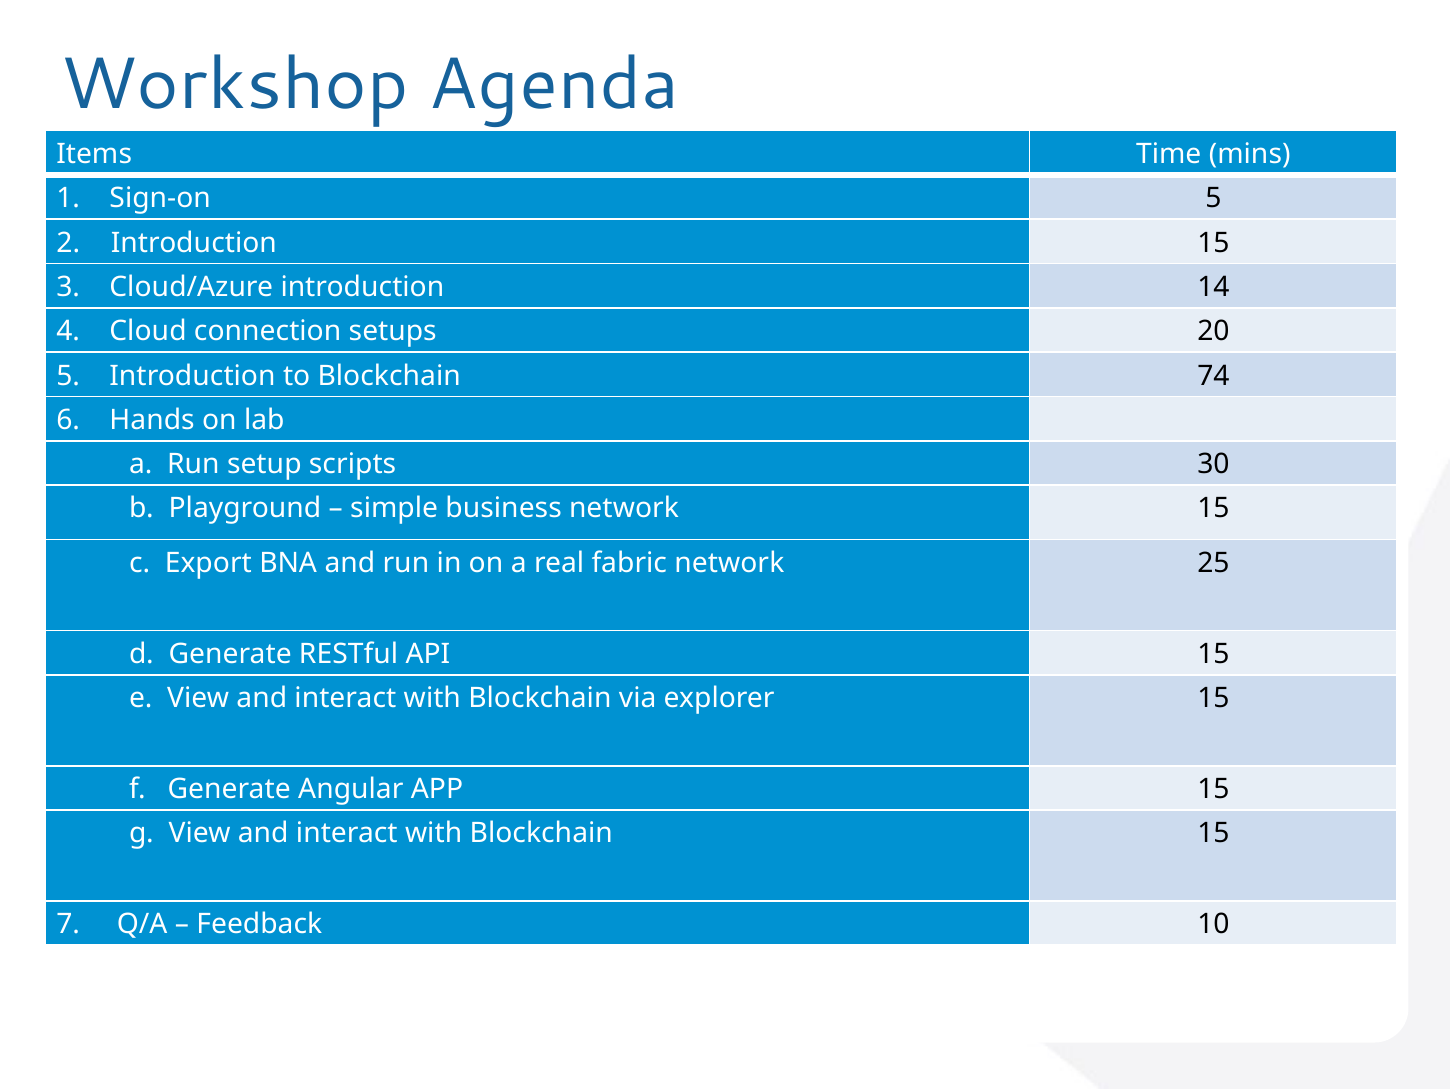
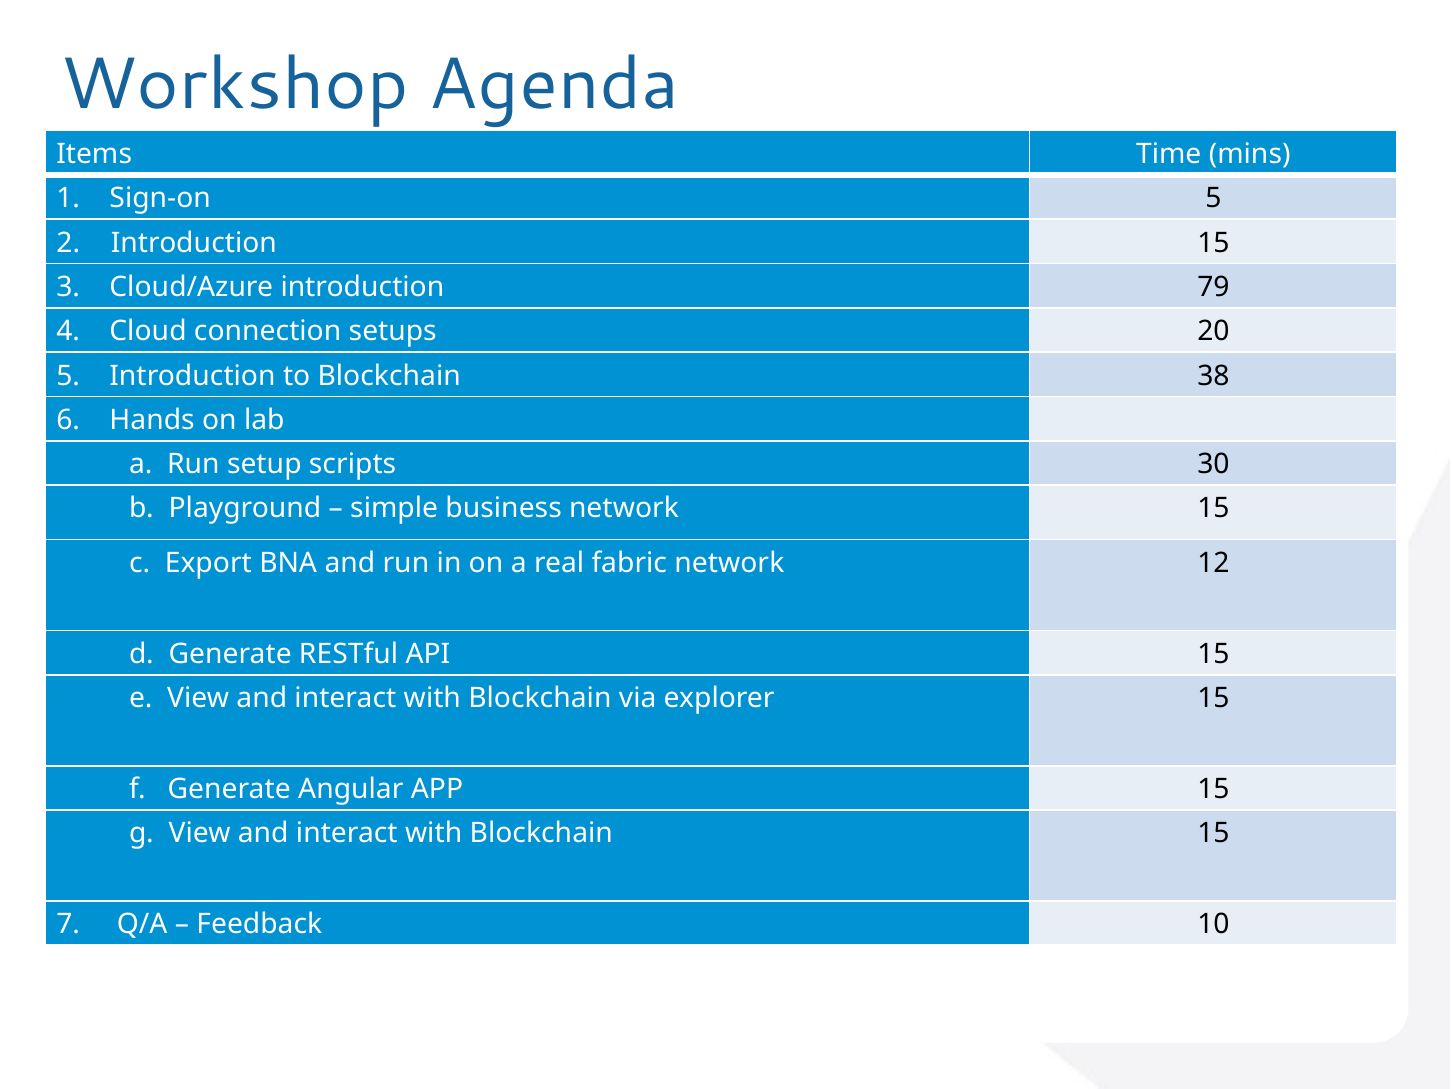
14: 14 -> 79 (1213, 287)
74: 74 -> 38 (1213, 376)
25: 25 -> 12 (1213, 563)
